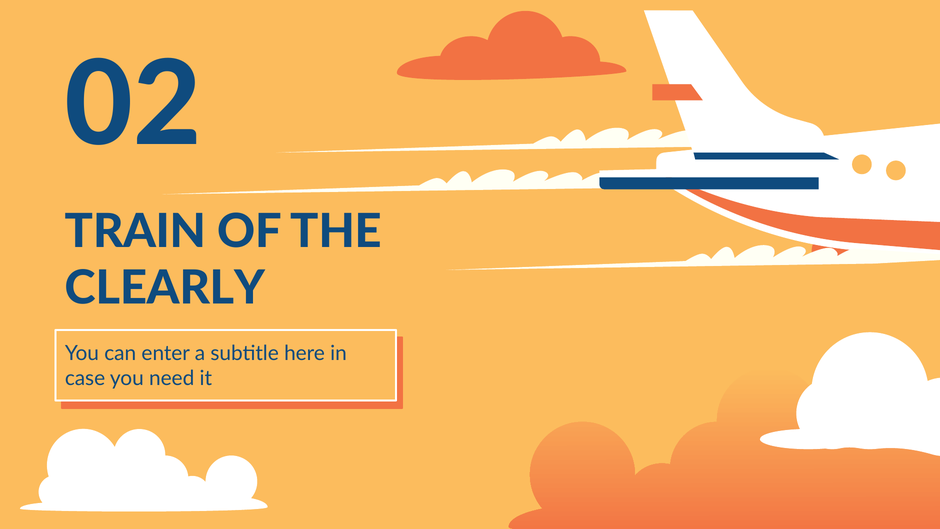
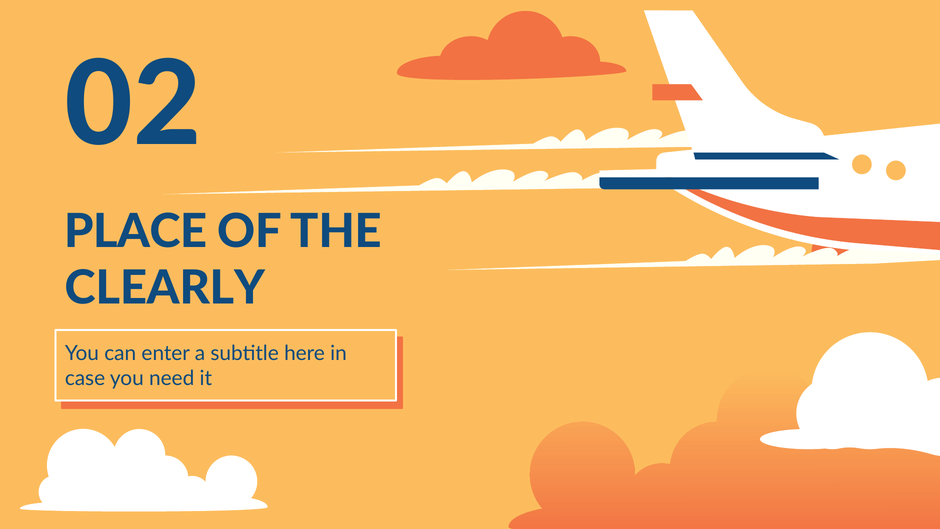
TRAIN: TRAIN -> PLACE (136, 232)
